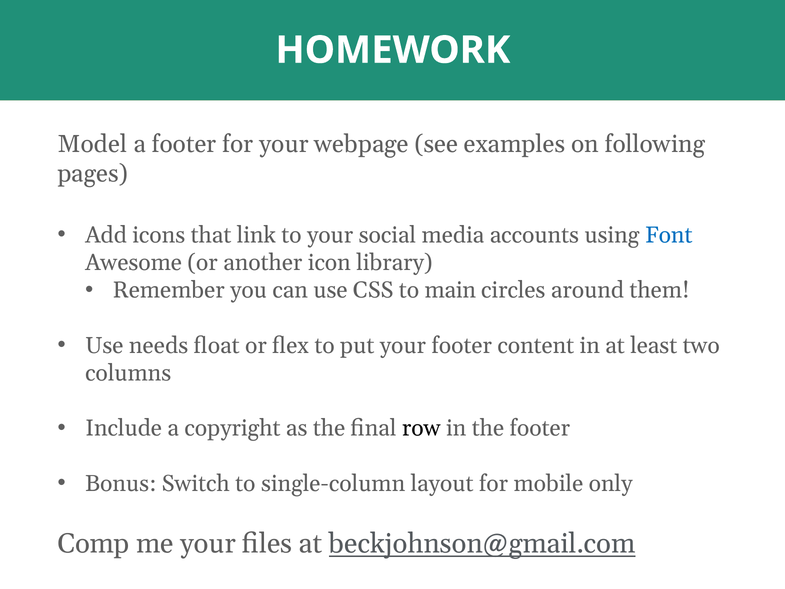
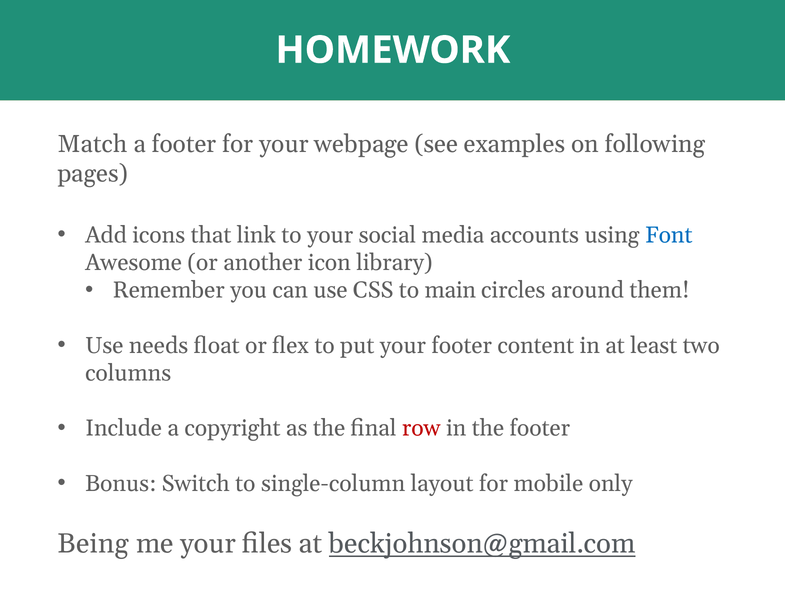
Model: Model -> Match (92, 144)
row colour: black -> red (421, 428)
Comp: Comp -> Being (93, 543)
